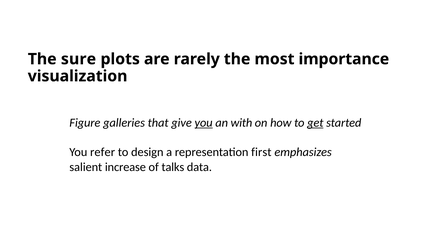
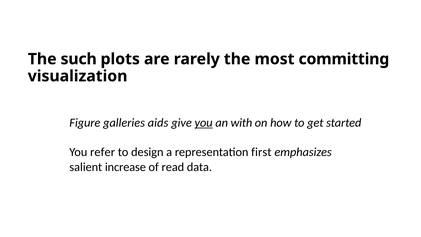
sure: sure -> such (79, 59)
importance: importance -> committing (344, 59)
that: that -> aids (158, 123)
get underline: present -> none (315, 123)
talks: talks -> read (173, 167)
